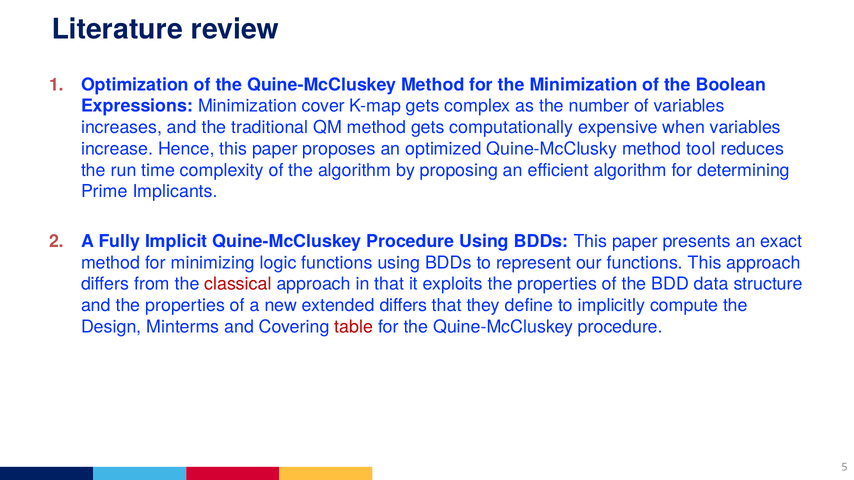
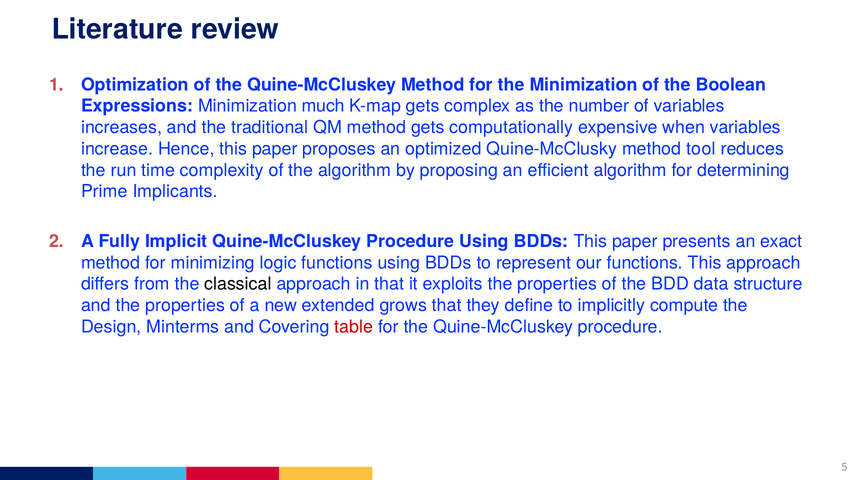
cover: cover -> much (323, 106)
classical colour: red -> black (238, 284)
extended differs: differs -> grows (403, 306)
